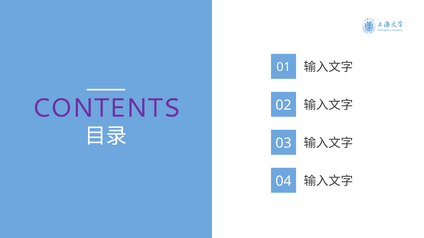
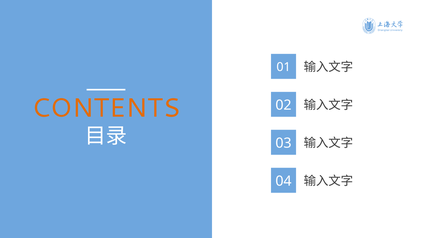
CONTENTS colour: purple -> orange (106, 108)
